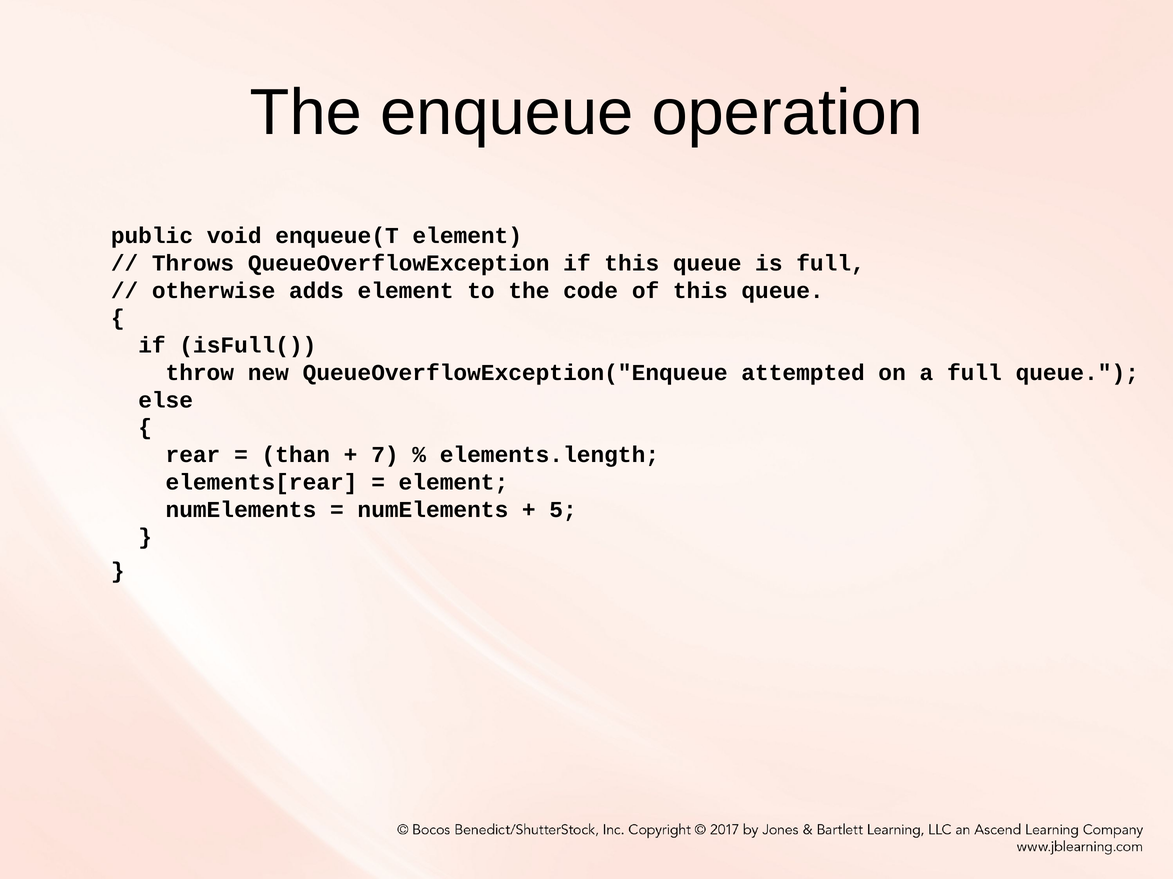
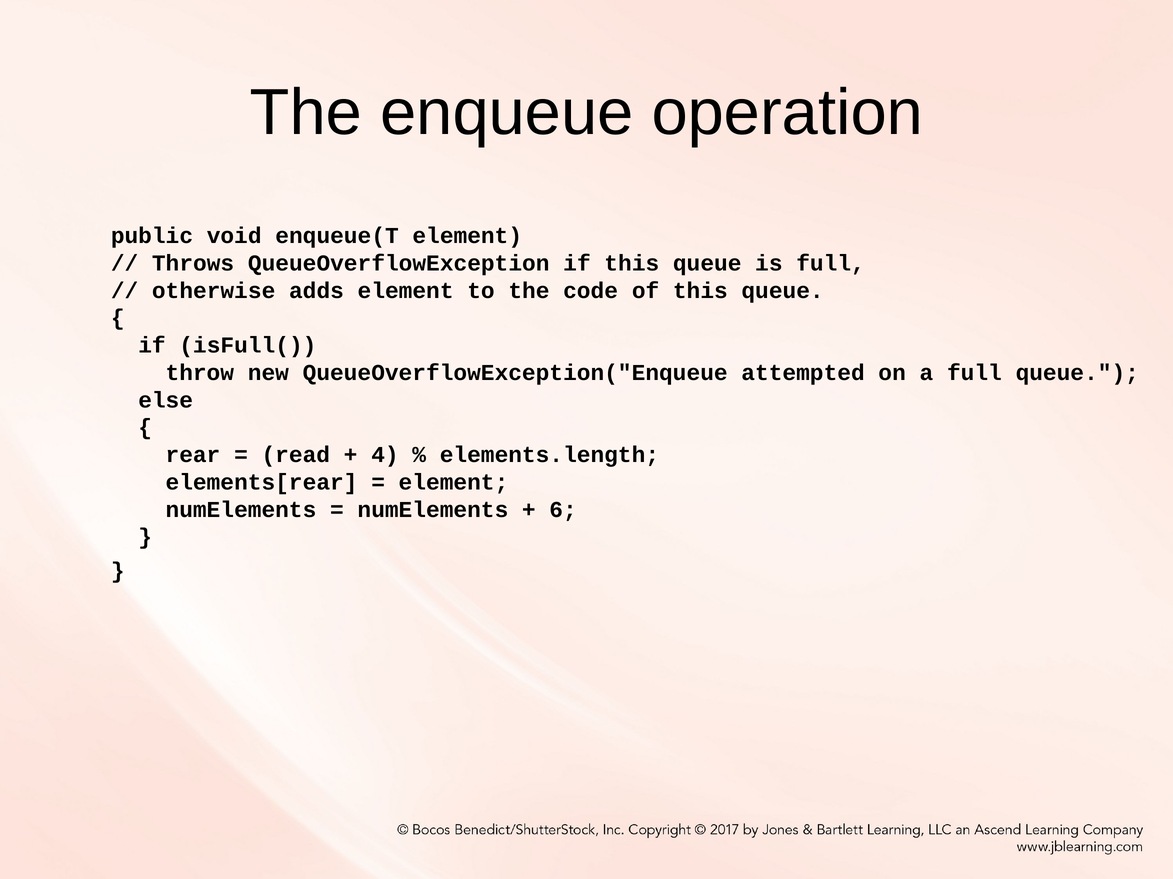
than: than -> read (296, 455)
7: 7 -> 4 (385, 455)
5: 5 -> 6 (563, 510)
